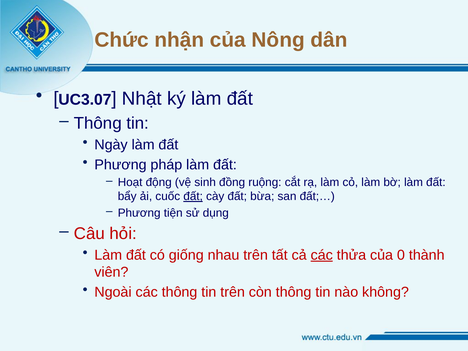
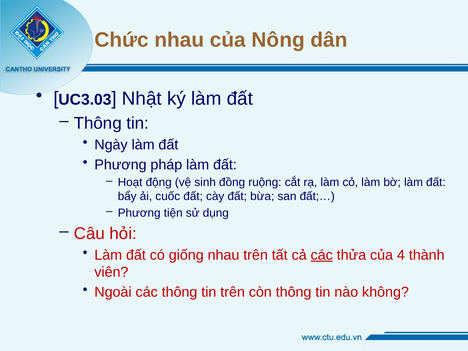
Chức nhận: nhận -> nhau (179, 40)
UC3.07: UC3.07 -> UC3.03 (85, 100)
đất underline: present -> none (193, 196)
0: 0 -> 4 (401, 255)
